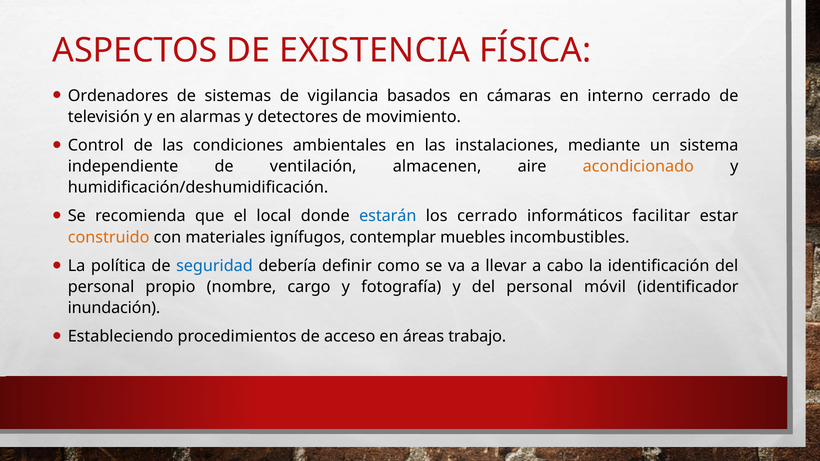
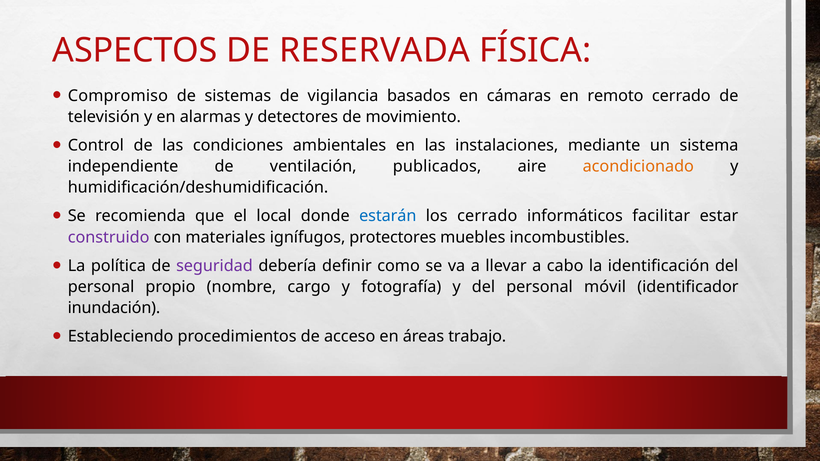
EXISTENCIA: EXISTENCIA -> RESERVADA (375, 50)
Ordenadores: Ordenadores -> Compromiso (118, 96)
interno: interno -> remoto (615, 96)
almacenen: almacenen -> publicados (437, 167)
construido colour: orange -> purple (109, 237)
contemplar: contemplar -> protectores (393, 237)
seguridad colour: blue -> purple (214, 266)
